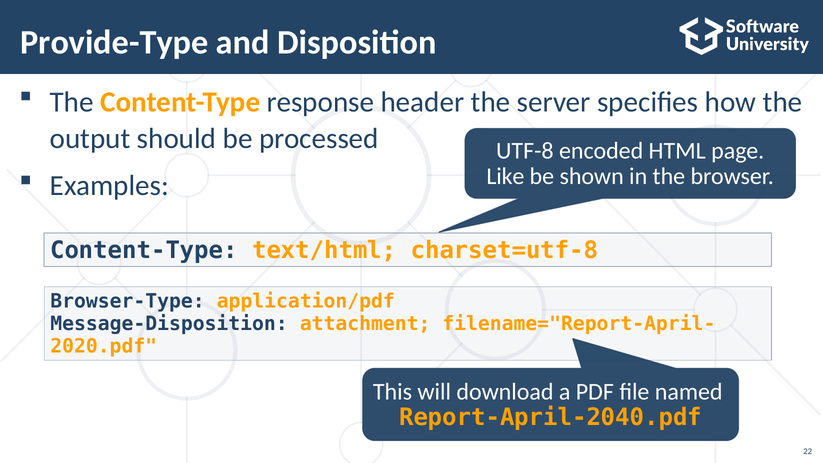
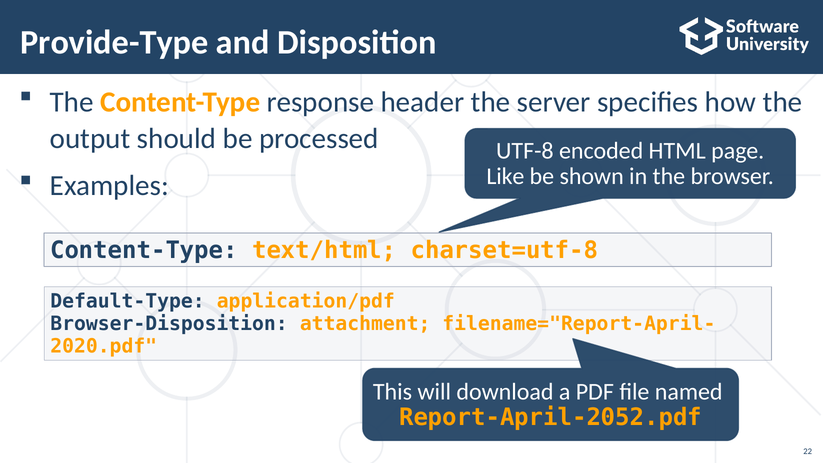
Browser-Type: Browser-Type -> Default-Type (127, 301)
Message-Disposition: Message-Disposition -> Browser-Disposition (169, 324)
Report-April-2040.pdf: Report-April-2040.pdf -> Report-April-2052.pdf (551, 417)
